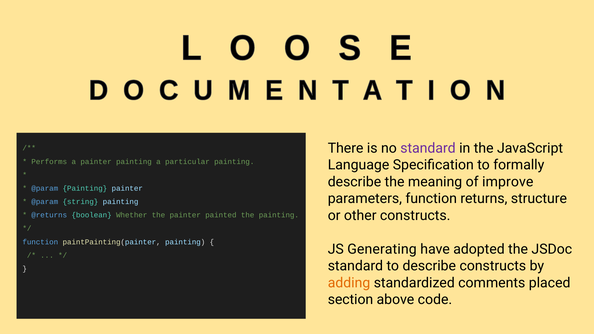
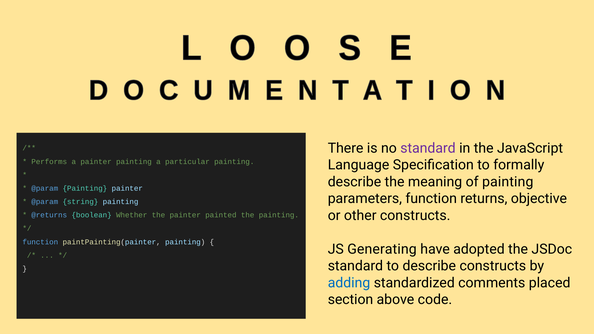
of improve: improve -> painting (508, 182)
structure: structure -> objective (539, 199)
adding colour: orange -> blue (349, 283)
